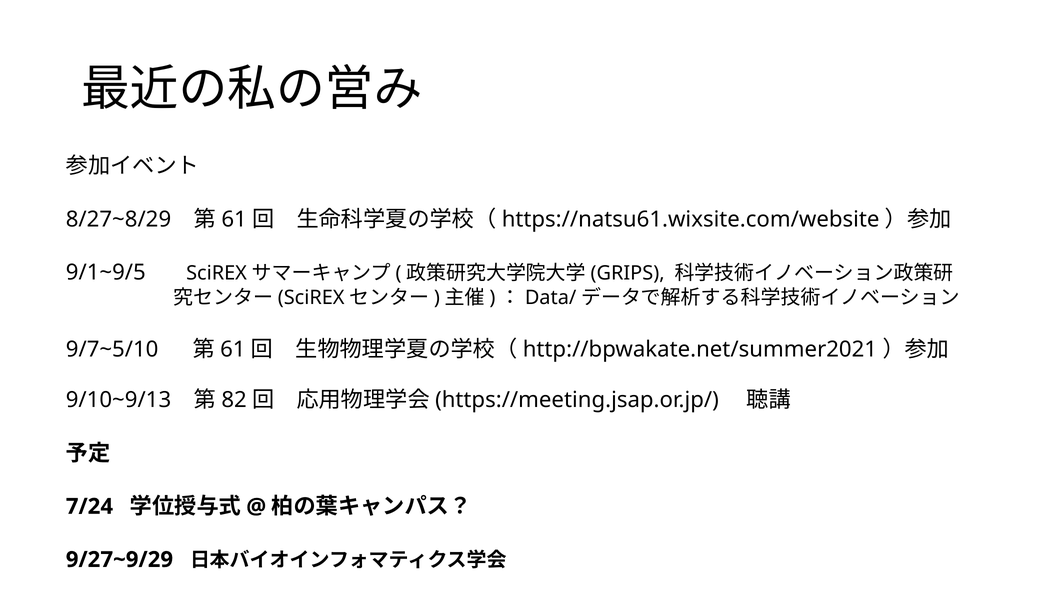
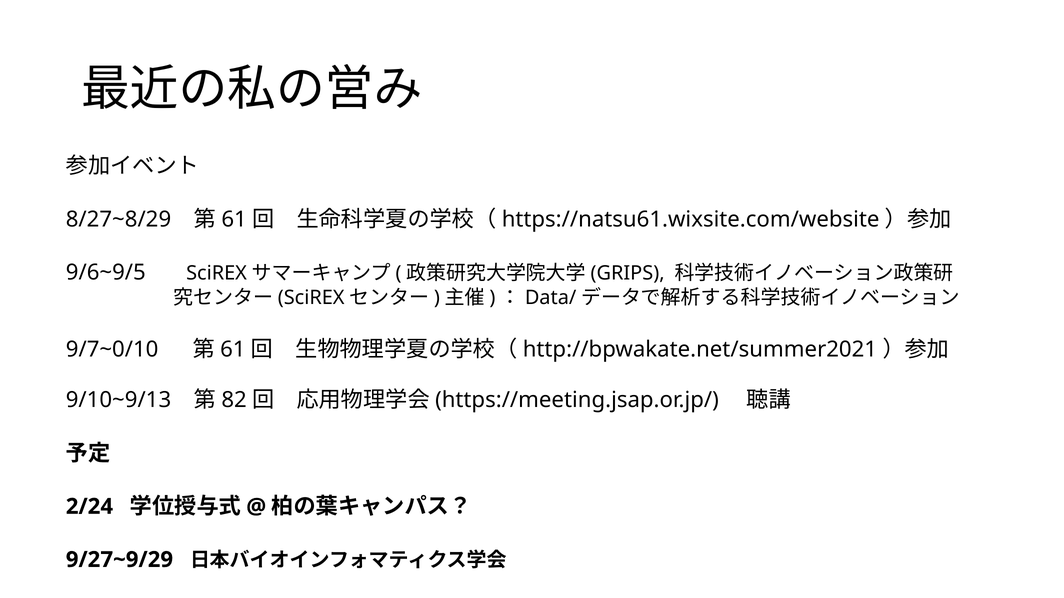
9/1~9/5: 9/1~9/5 -> 9/6~9/5 (106, 273)
9/7~5/10: 9/7~5/10 -> 9/7~0/10 (112, 350)
7/24: 7/24 -> 2/24 (89, 507)
